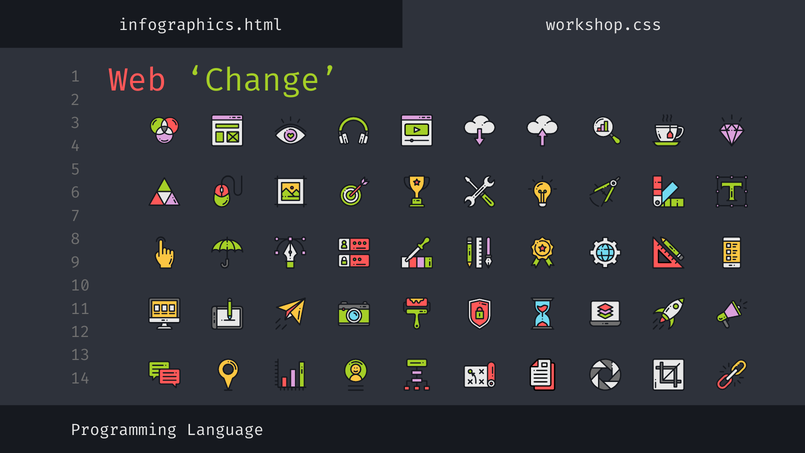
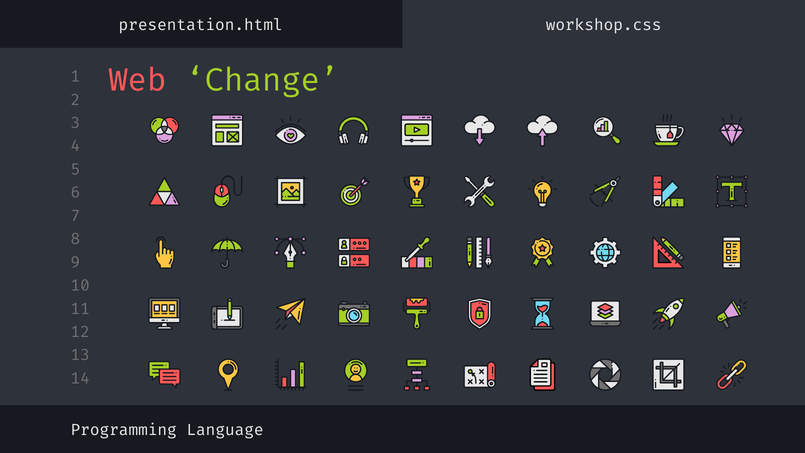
infographics.html: infographics.html -> presentation.html (201, 25)
